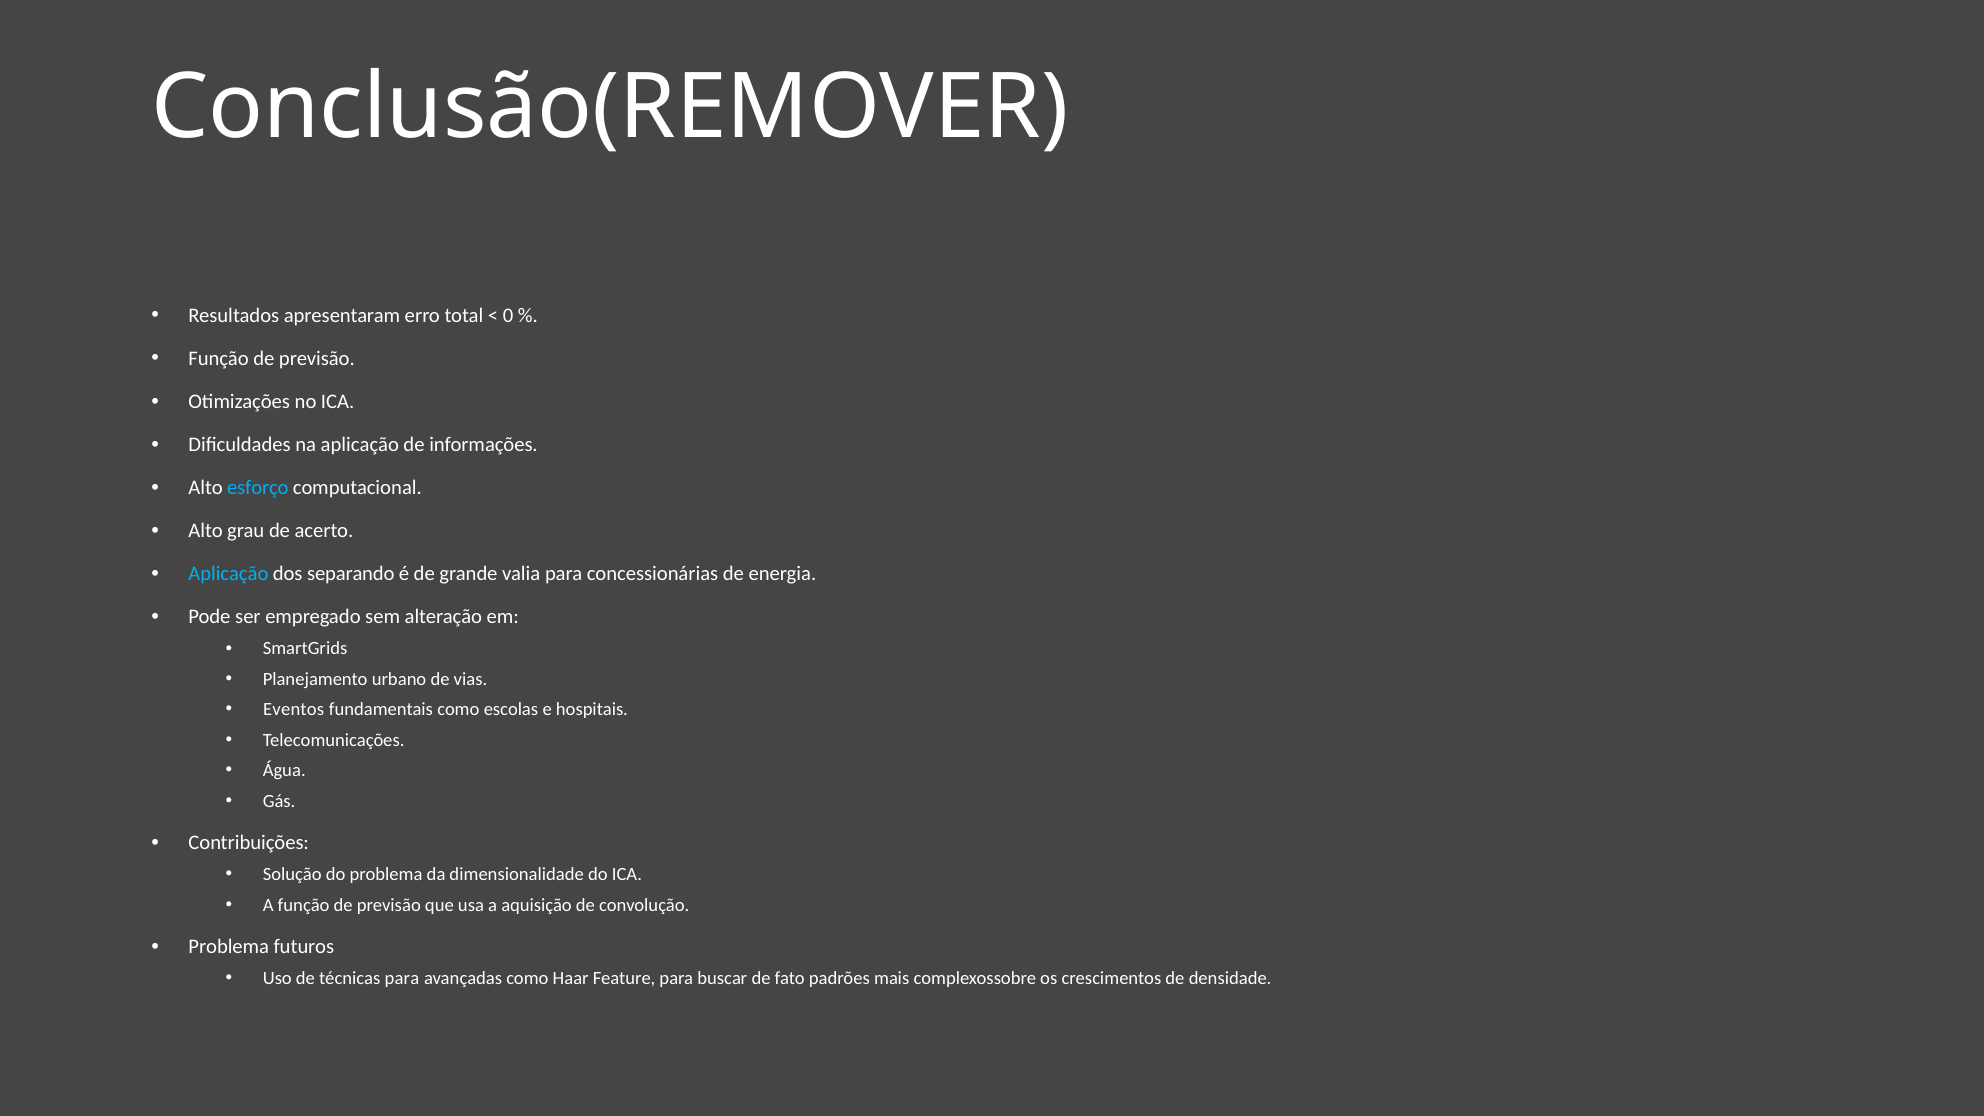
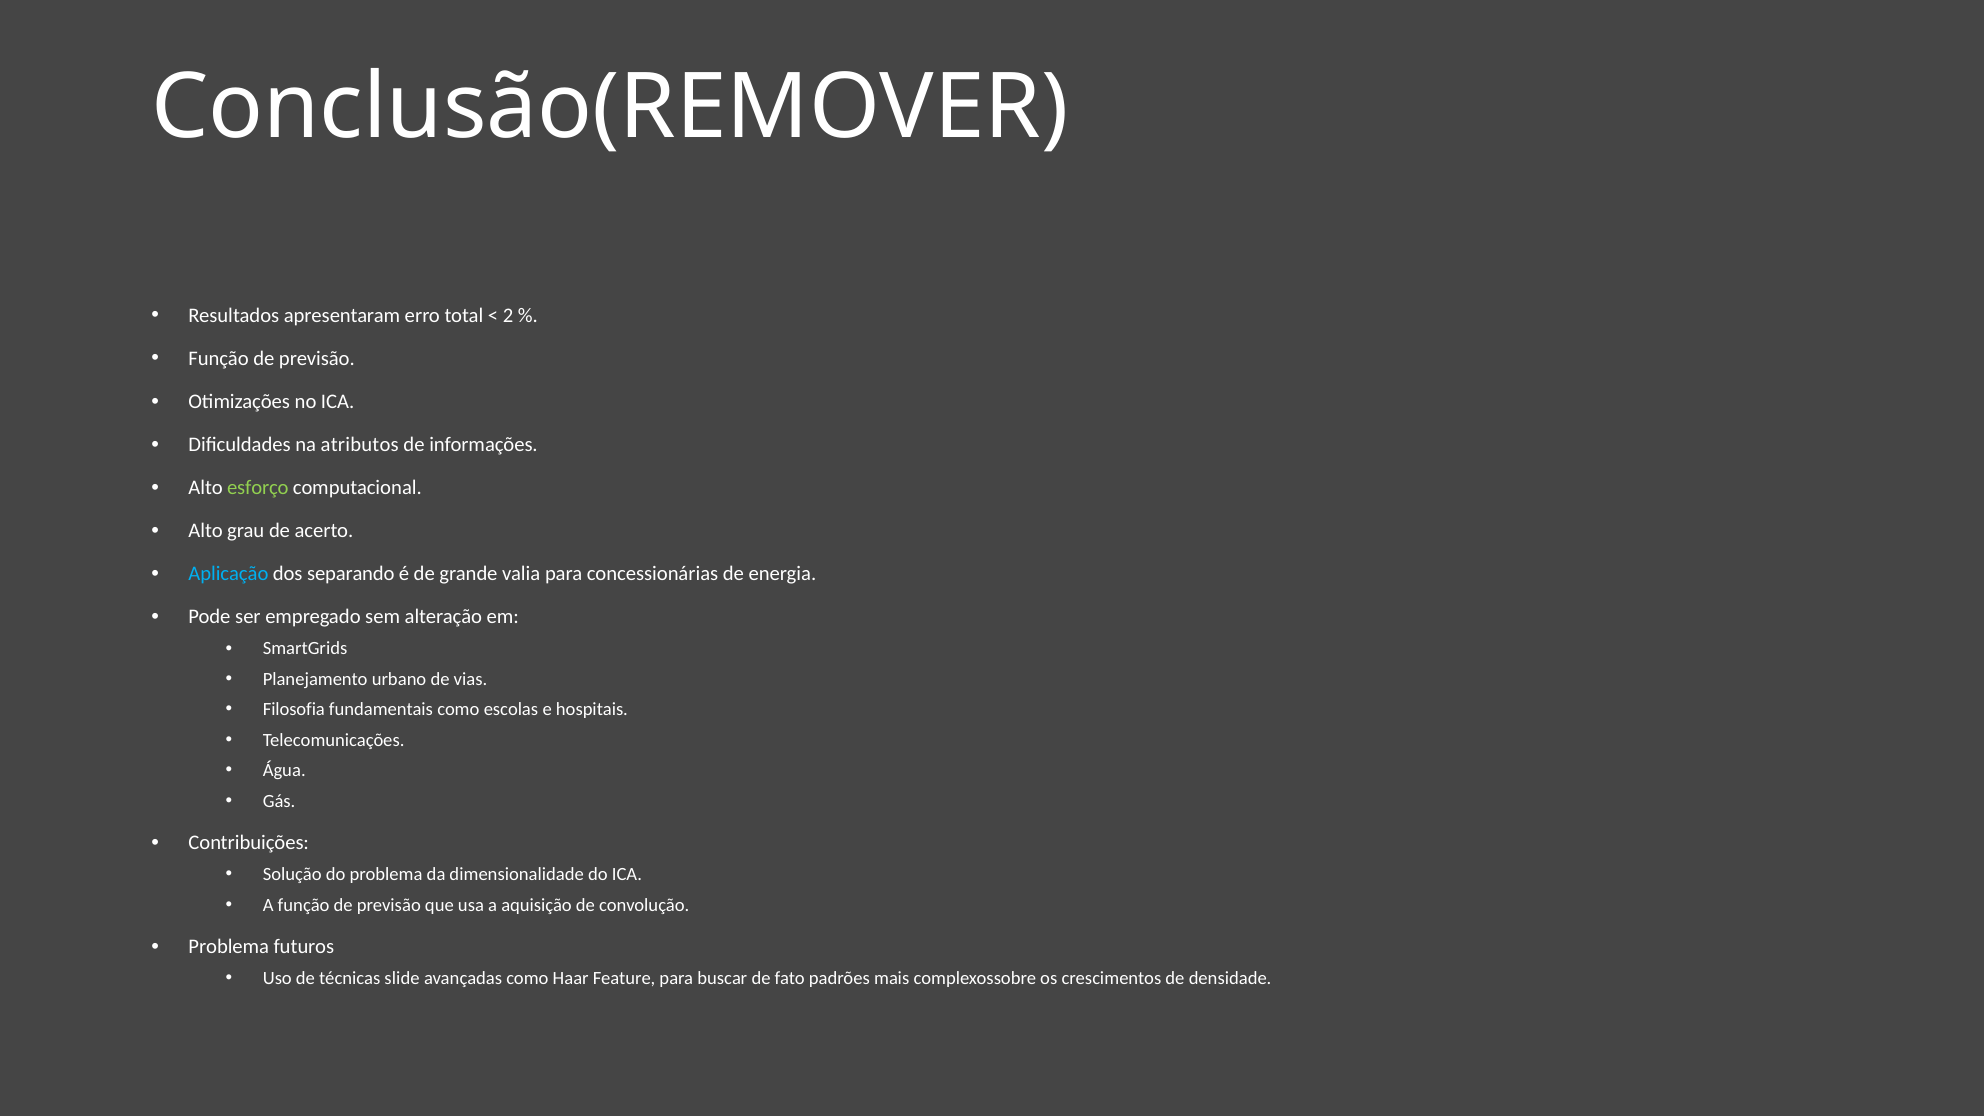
0: 0 -> 2 (508, 316)
na aplicação: aplicação -> atributos (360, 445)
esforço colour: light blue -> light green (258, 488)
Eventos: Eventos -> Filosofia (294, 709)
técnicas para: para -> slide (402, 978)
